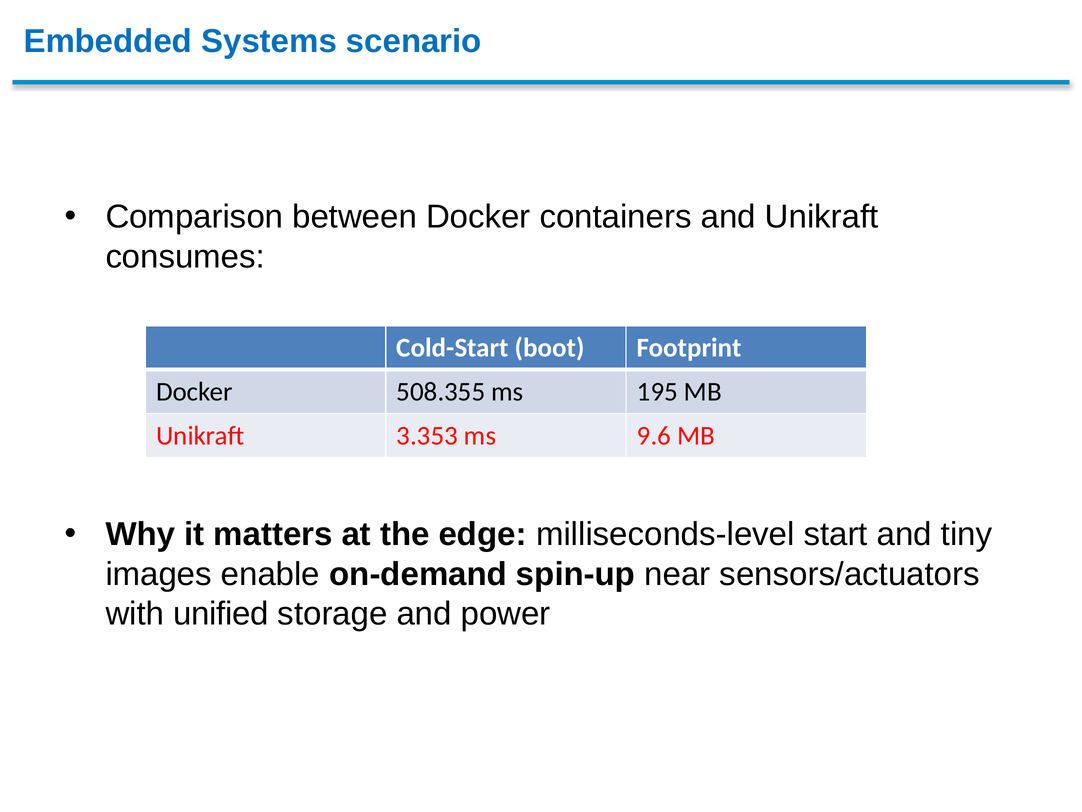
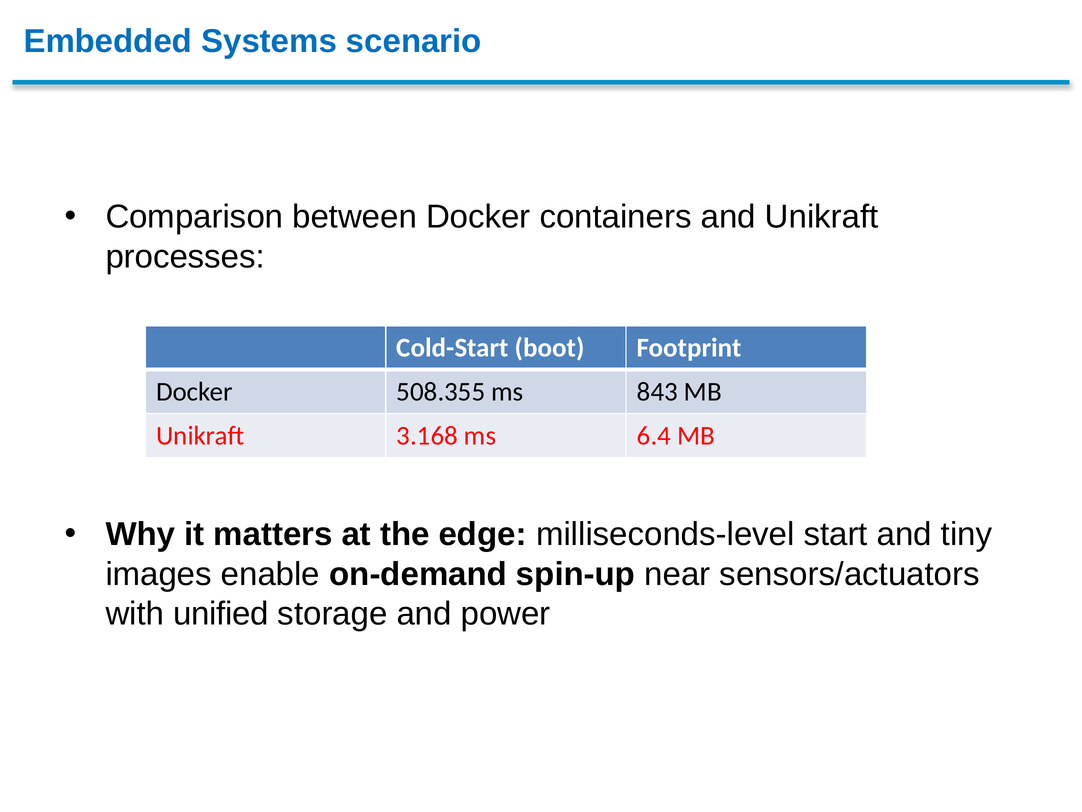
consumes: consumes -> processes (185, 257)
195: 195 -> 843 (657, 392)
3.353: 3.353 -> 3.168 (427, 436)
9.6: 9.6 -> 6.4 (654, 436)
